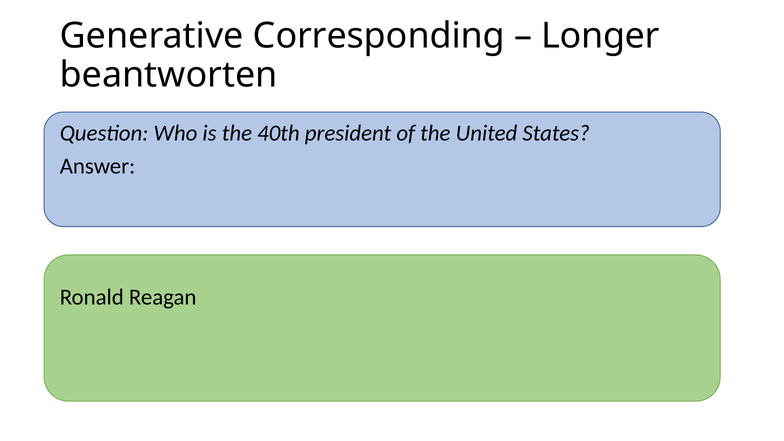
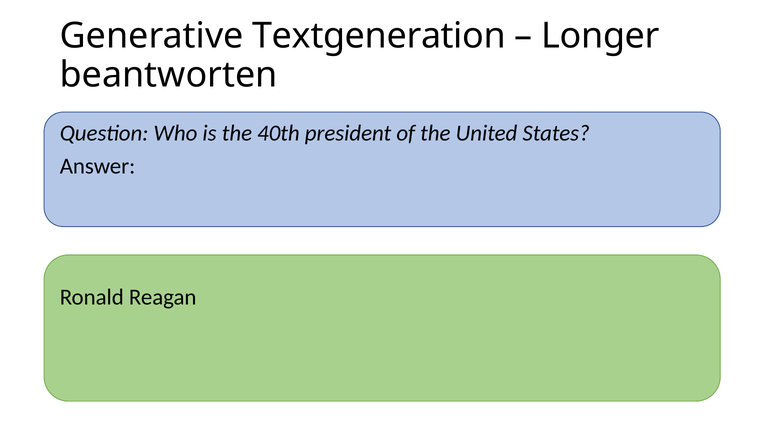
Corresponding: Corresponding -> Textgeneration (379, 36)
